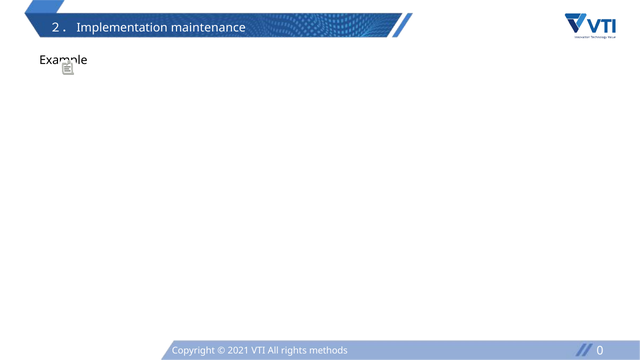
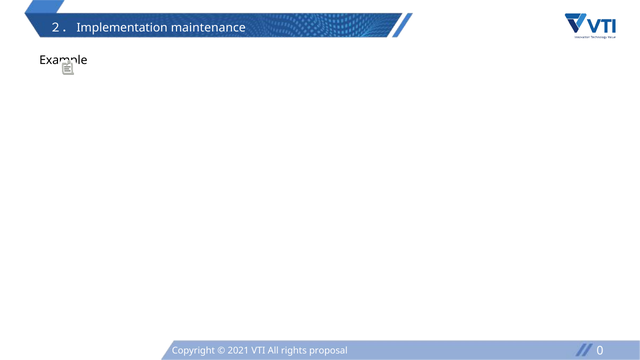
methods: methods -> proposal (328, 351)
